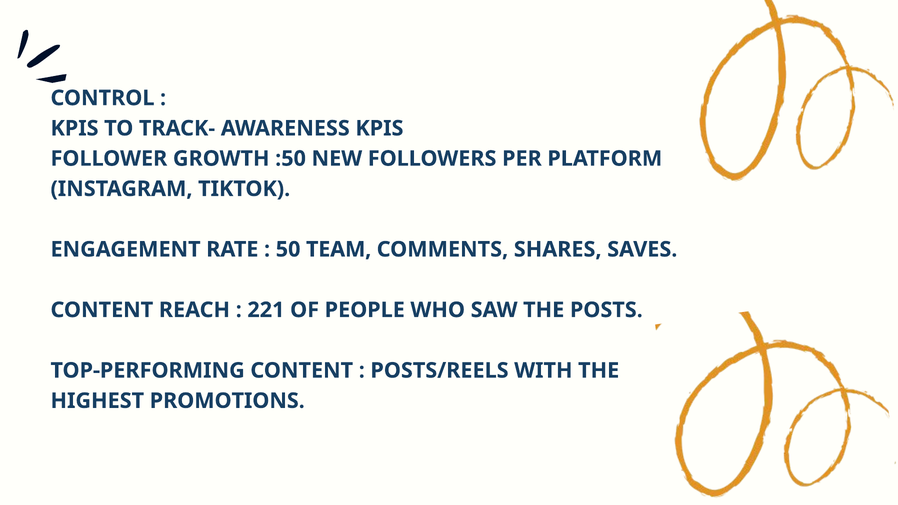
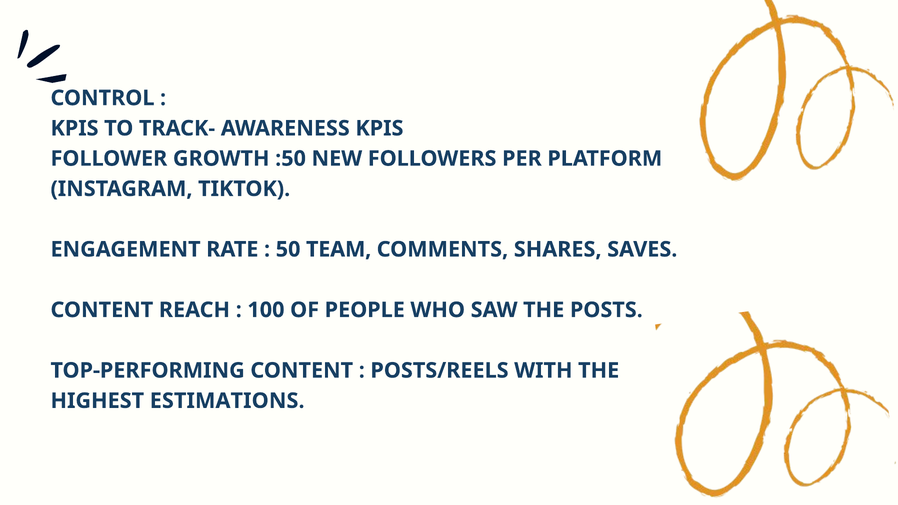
221: 221 -> 100 (266, 310)
PROMOTIONS: PROMOTIONS -> ESTIMATIONS (227, 401)
